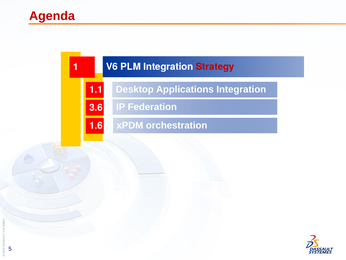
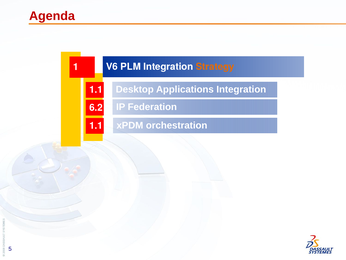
Strategy colour: red -> orange (215, 67)
3.6: 3.6 -> 6.2 (96, 107)
1.6: 1.6 -> 1.1 (96, 125)
